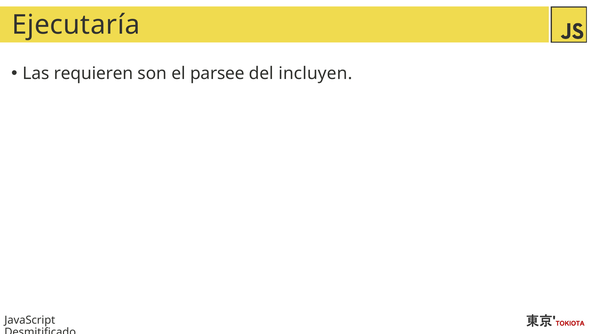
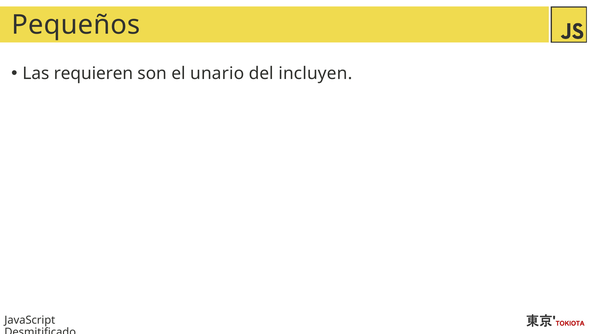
Ejecutaría: Ejecutaría -> Pequeños (76, 25)
parsee: parsee -> unario (217, 74)
